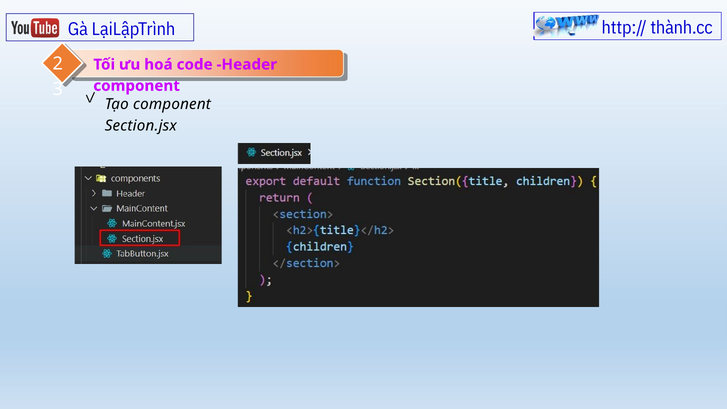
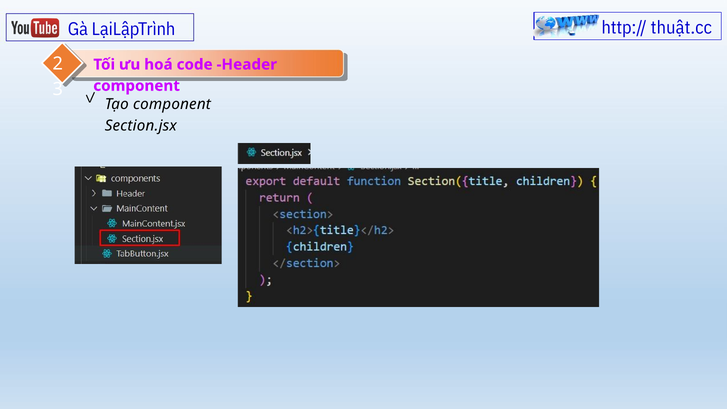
thành.cc: thành.cc -> thuật.cc (681, 28)
